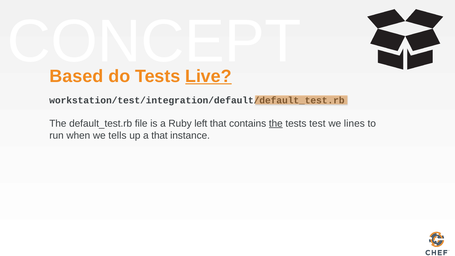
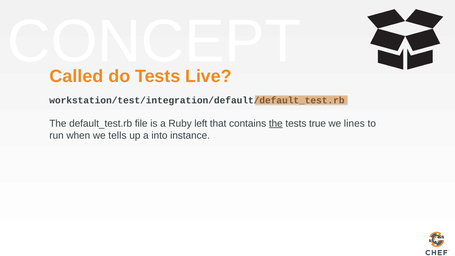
Based: Based -> Called (76, 76)
Live underline: present -> none (208, 76)
test: test -> true (317, 123)
a that: that -> into (159, 135)
